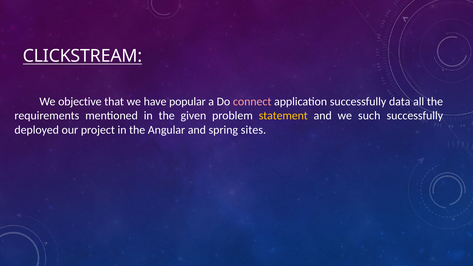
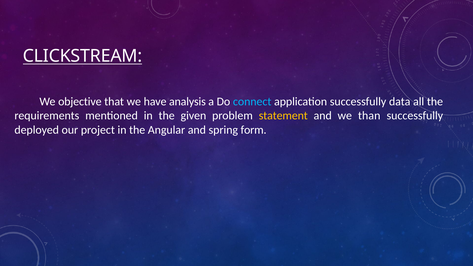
popular: popular -> analysis (187, 102)
connect colour: pink -> light blue (252, 102)
such: such -> than (369, 116)
sites: sites -> form (254, 130)
